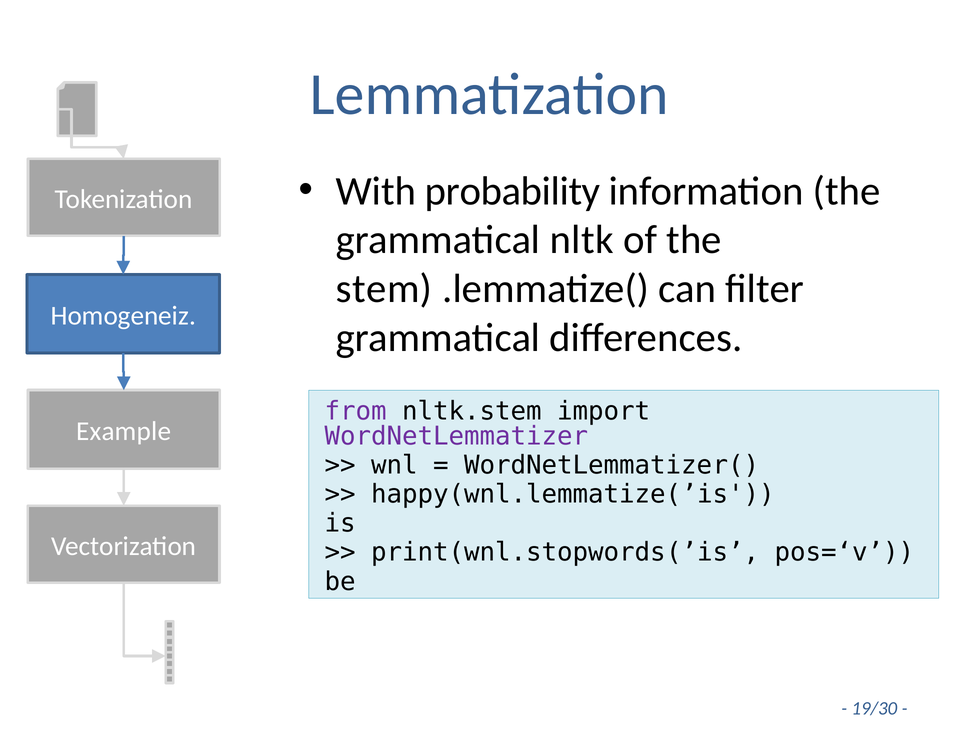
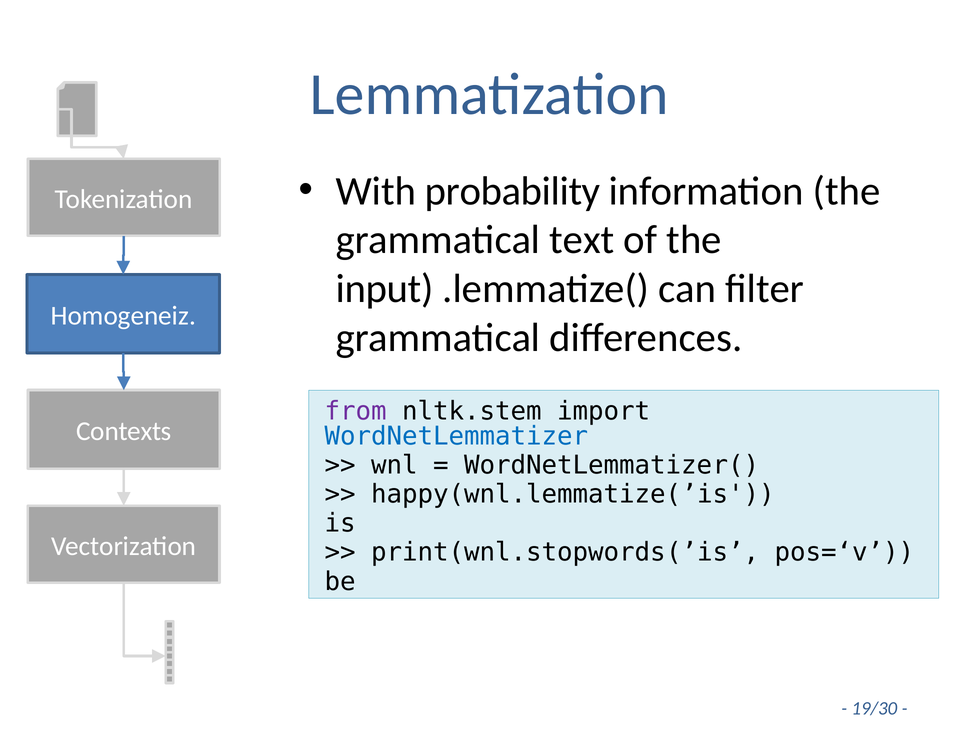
nltk: nltk -> text (582, 240)
stem: stem -> input (385, 289)
Example: Example -> Contexts (124, 431)
WordNetLemmatizer colour: purple -> blue (457, 436)
